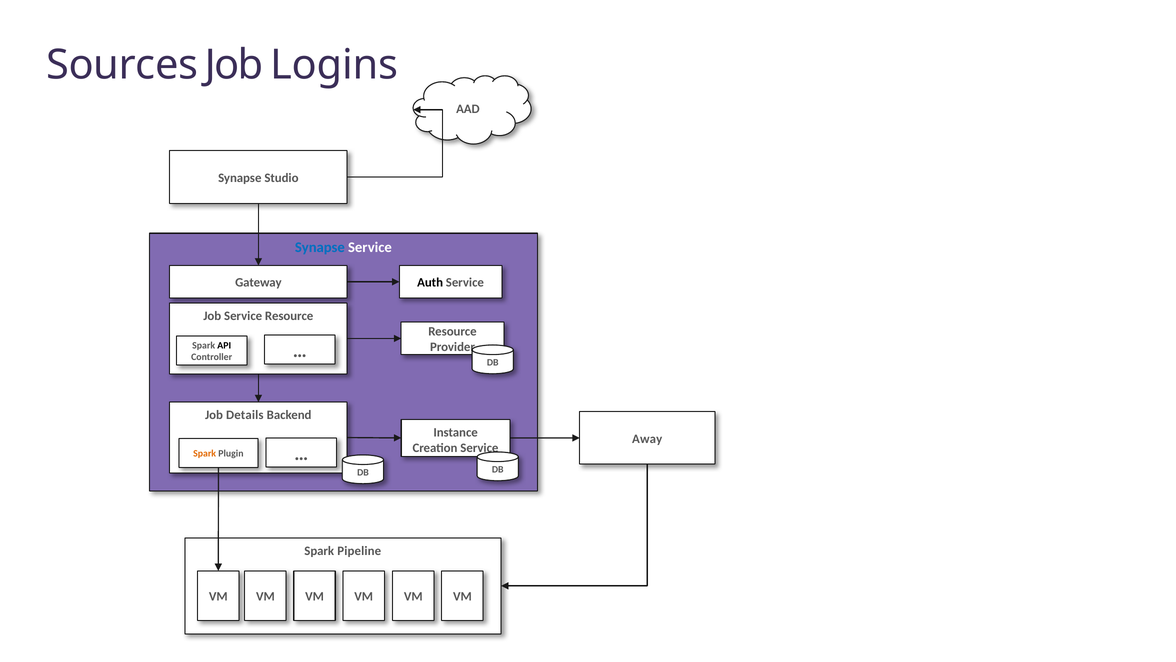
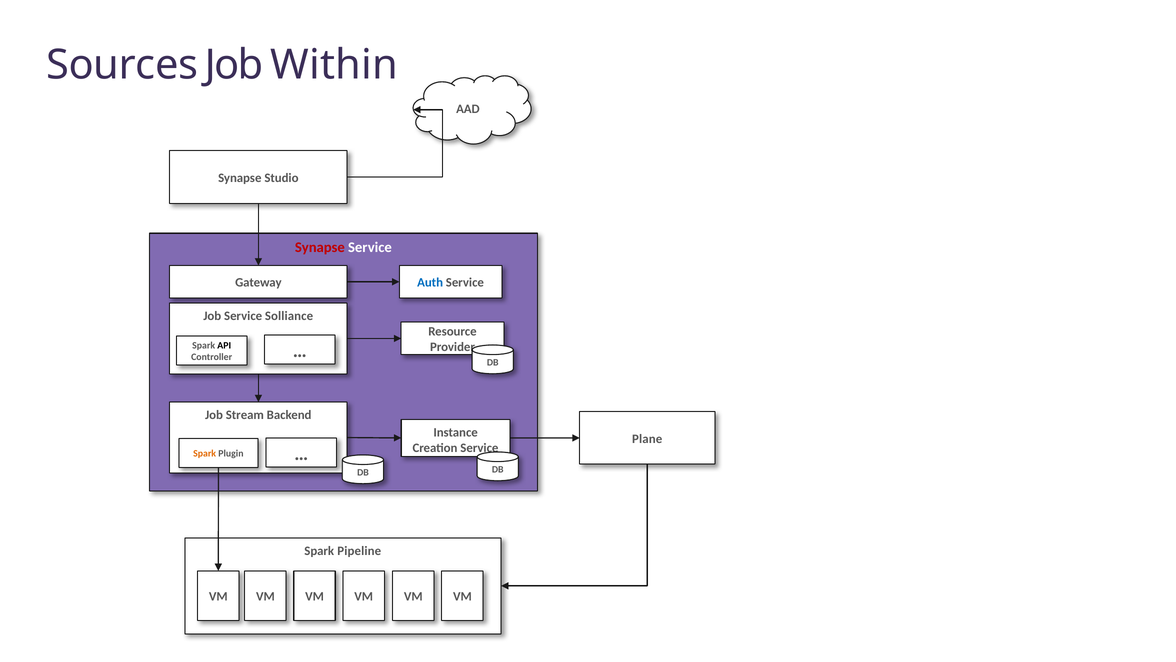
Logins: Logins -> Within (334, 65)
Synapse colour: blue -> red (320, 247)
Auth colour: black -> blue (430, 282)
Service Resource: Resource -> Solliance (289, 316)
Details: Details -> Stream (245, 415)
Away: Away -> Plane (647, 438)
